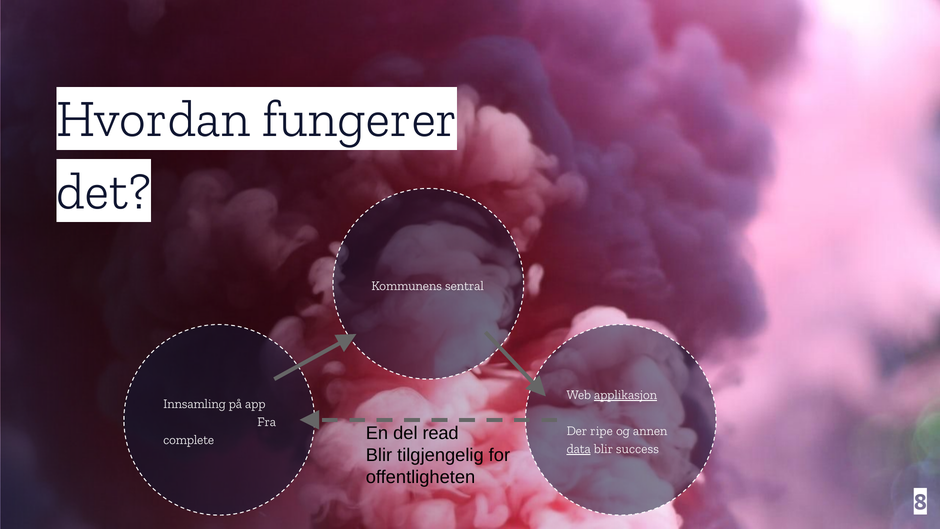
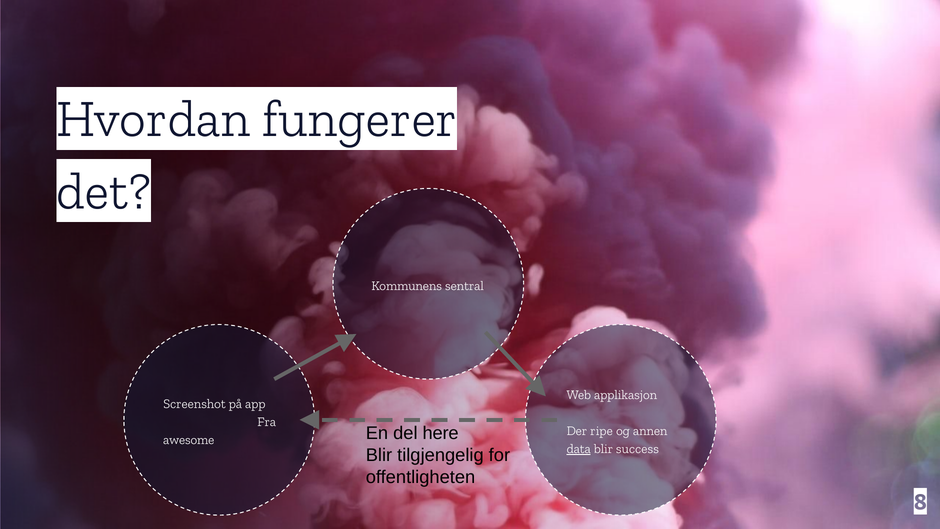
applikasjon underline: present -> none (626, 395)
Innsamling: Innsamling -> Screenshot (194, 404)
complete: complete -> awesome (189, 440)
read: read -> here (441, 433)
